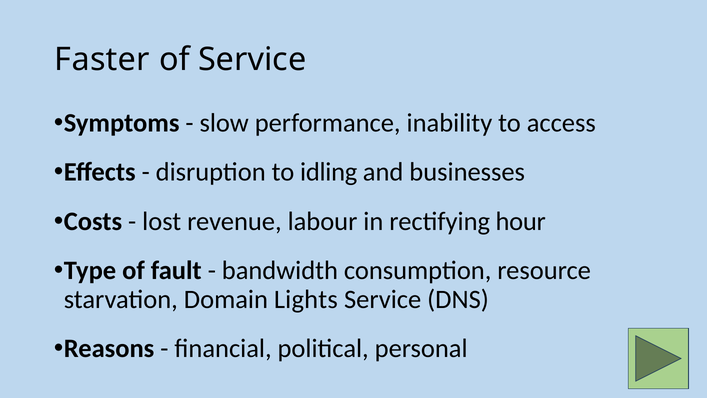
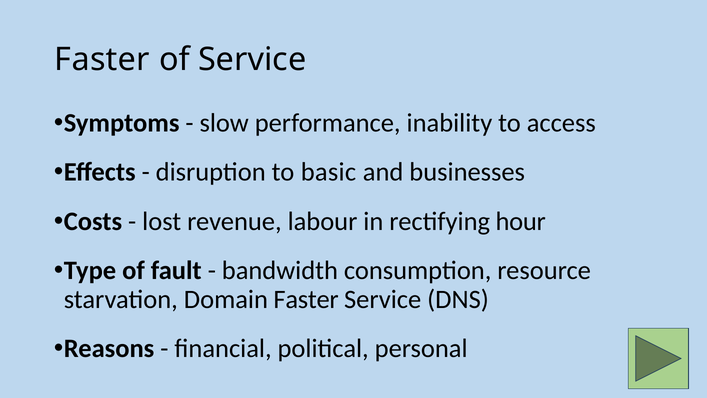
idling: idling -> basic (328, 172)
Domain Lights: Lights -> Faster (306, 299)
